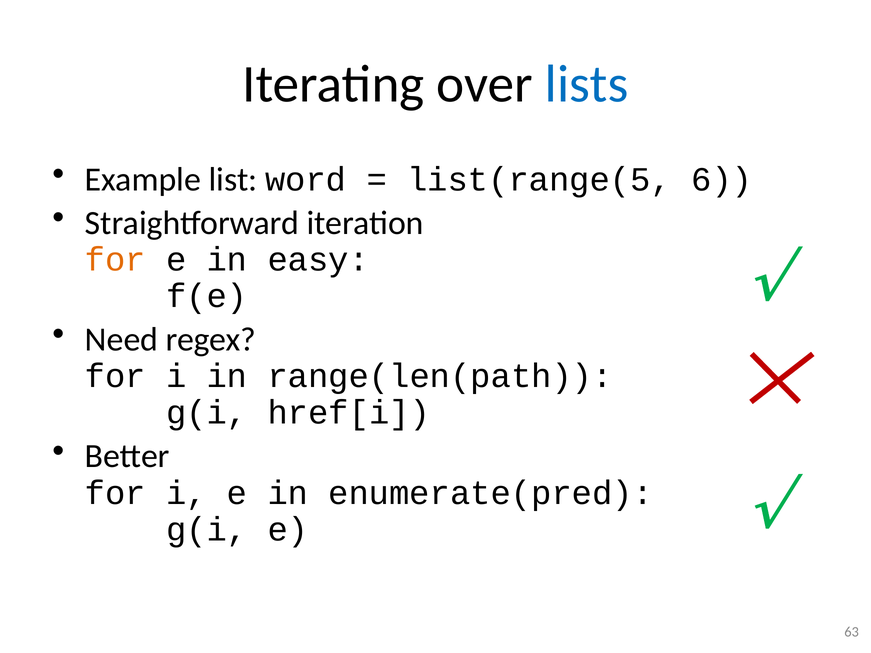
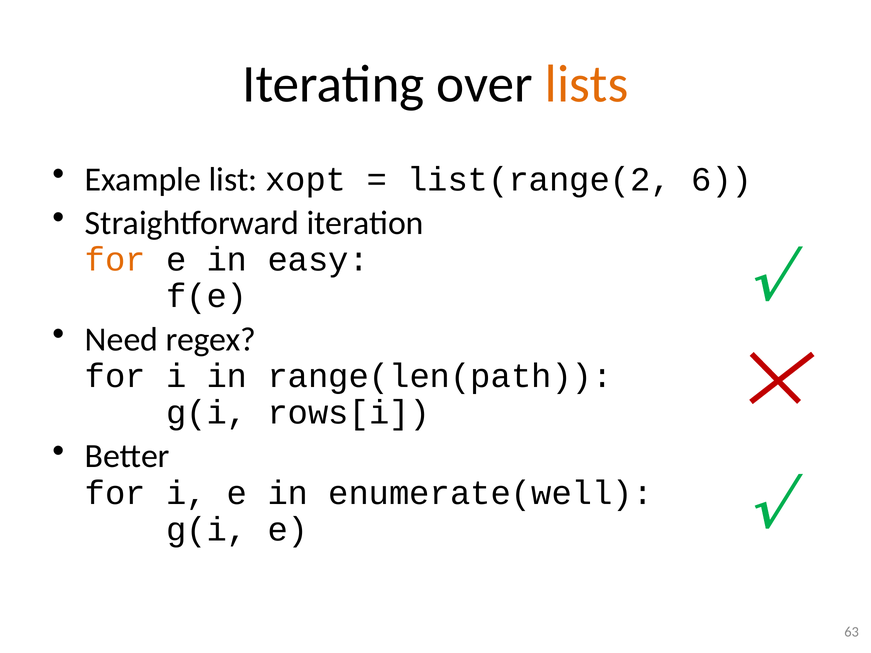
lists colour: blue -> orange (587, 84)
word: word -> xopt (306, 179)
list(range(5: list(range(5 -> list(range(2 (539, 179)
href[i: href[i -> rows[i (349, 413)
enumerate(pred: enumerate(pred -> enumerate(well (491, 493)
